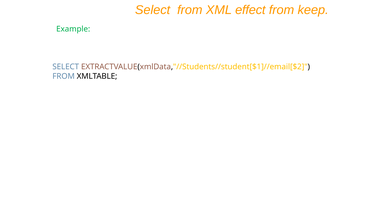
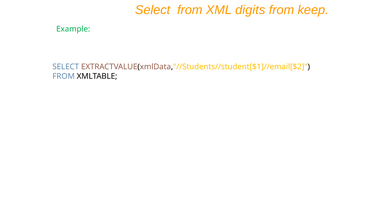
effect: effect -> digits (250, 10)
